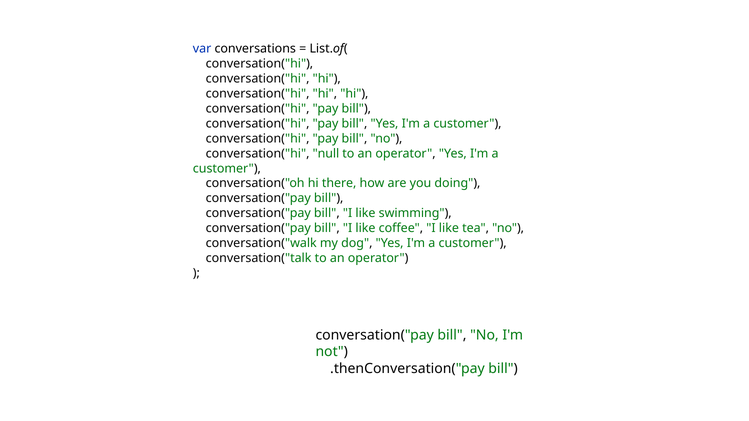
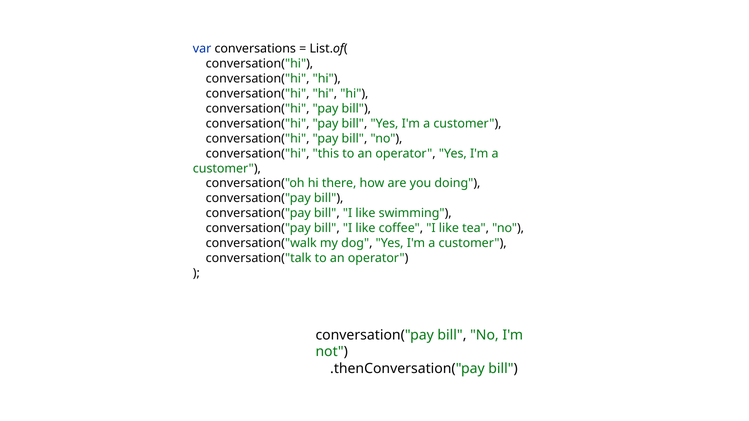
null: null -> this (326, 154)
